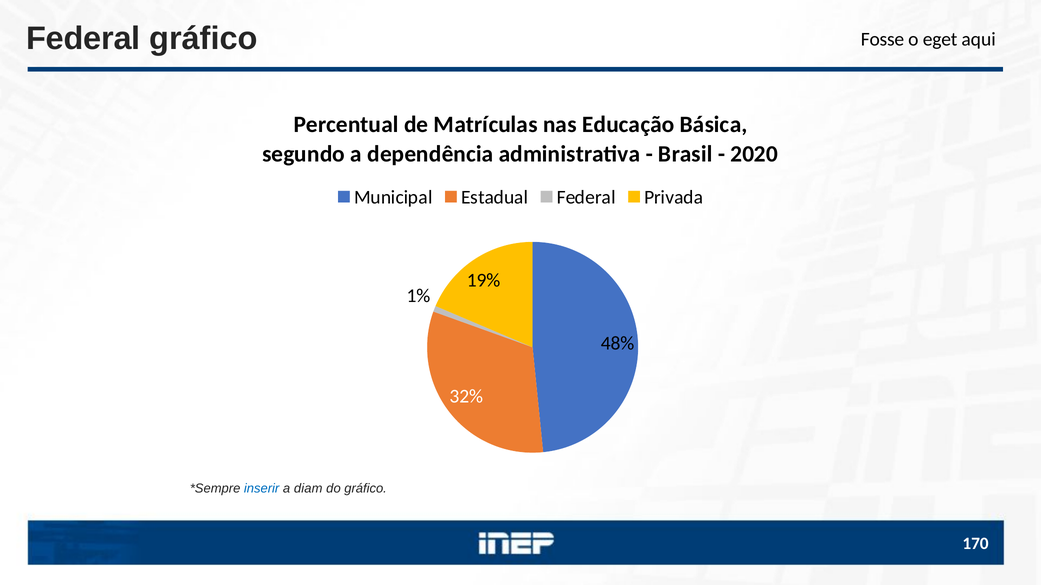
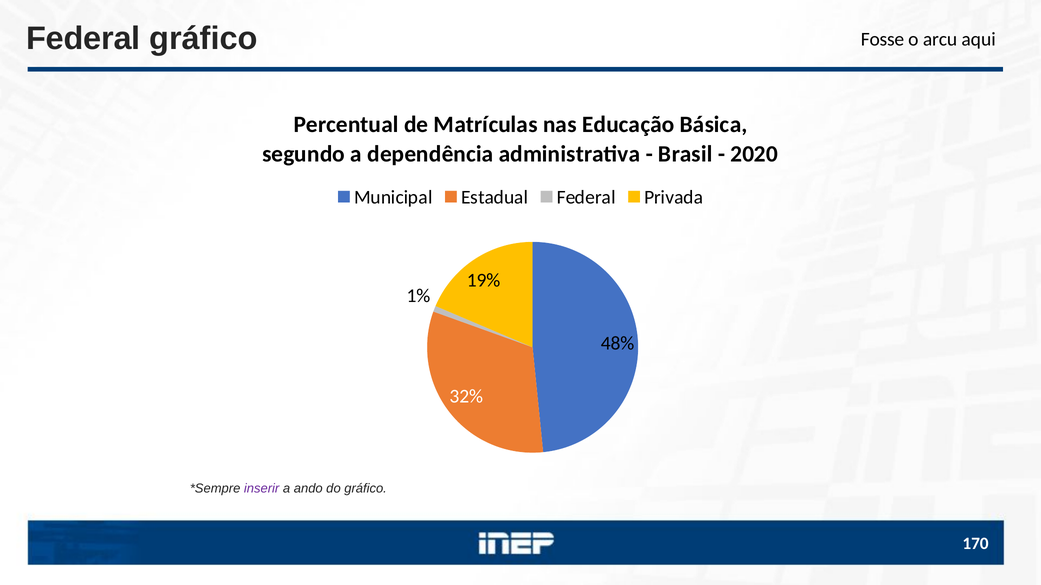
eget: eget -> arcu (940, 39)
inserir colour: blue -> purple (262, 489)
diam: diam -> ando (308, 489)
